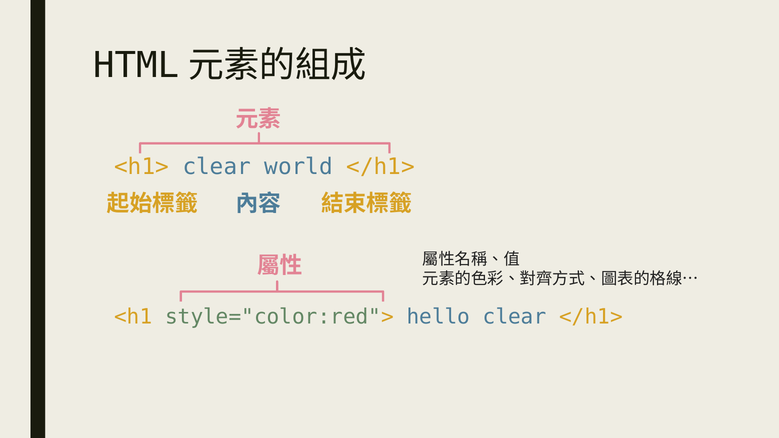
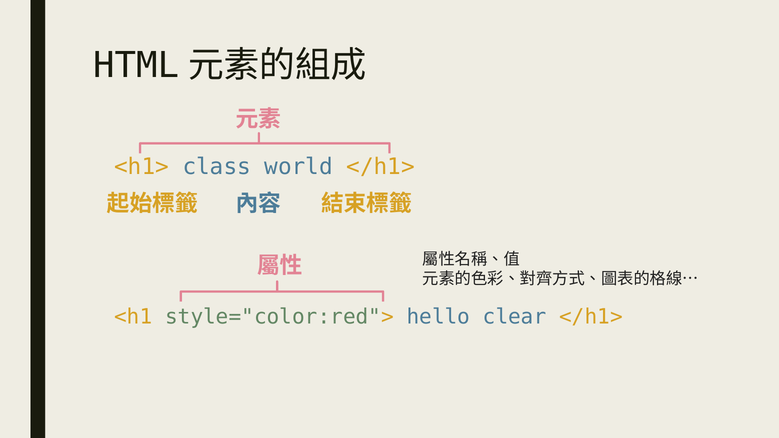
<h1> clear: clear -> class (217, 167)
